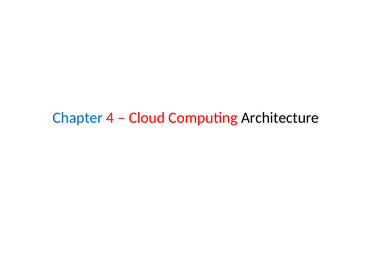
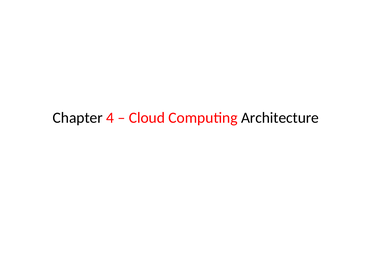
Chapter colour: blue -> black (78, 118)
